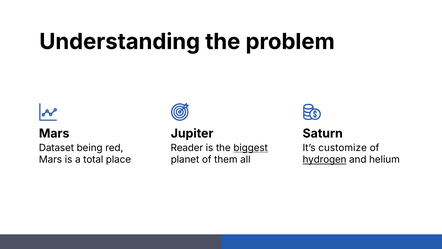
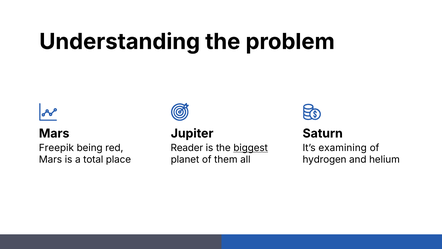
Dataset: Dataset -> Freepik (56, 148)
customize: customize -> examining (343, 148)
hydrogen underline: present -> none (325, 159)
